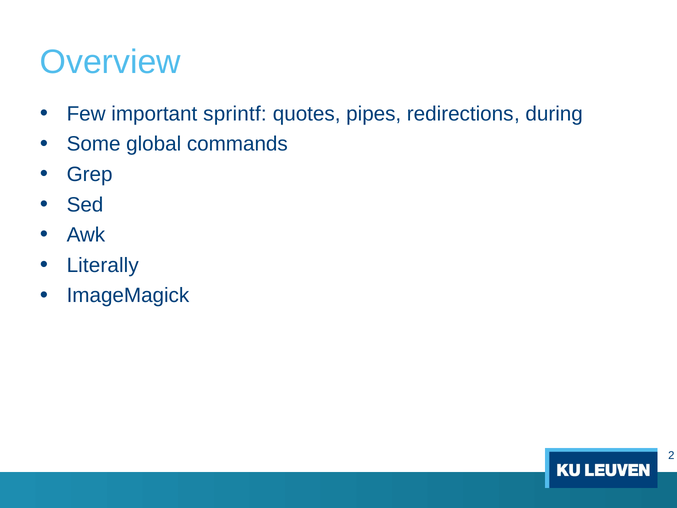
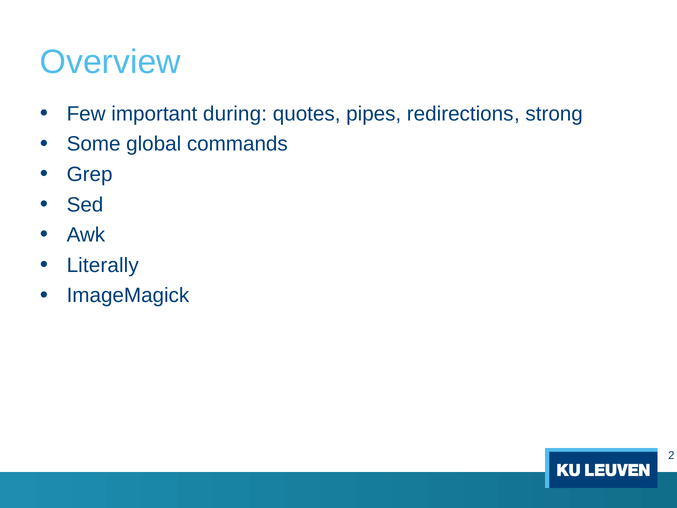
sprintf: sprintf -> during (235, 114)
during: during -> strong (554, 114)
